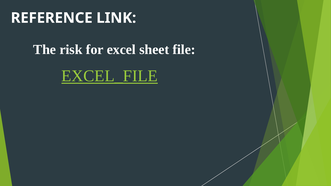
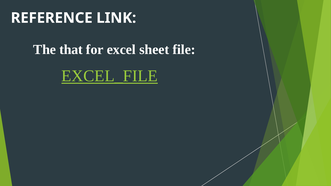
risk: risk -> that (71, 50)
